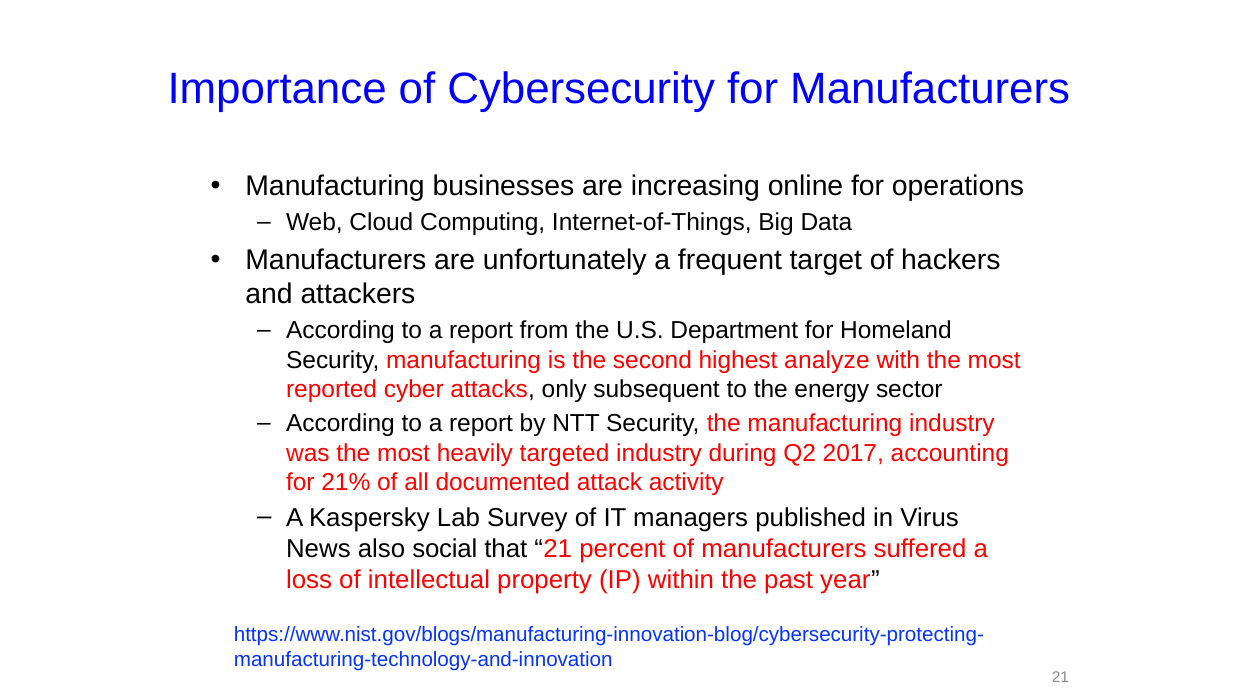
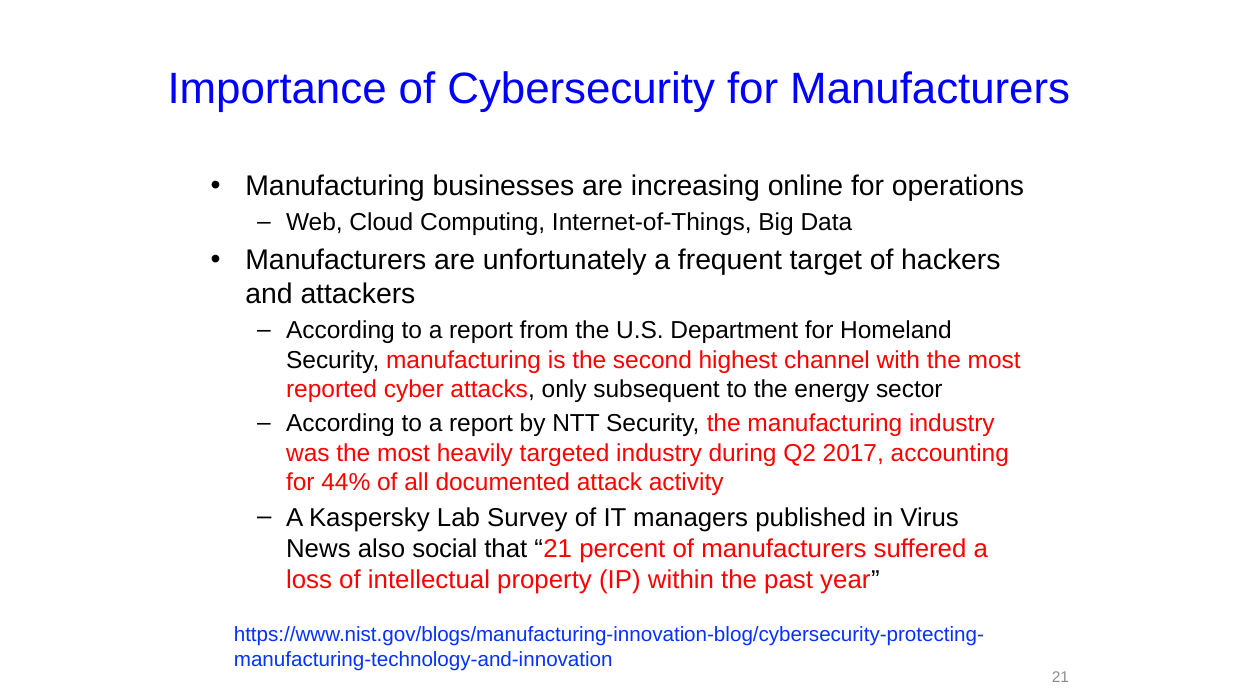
analyze: analyze -> channel (827, 360)
21%: 21% -> 44% (346, 482)
